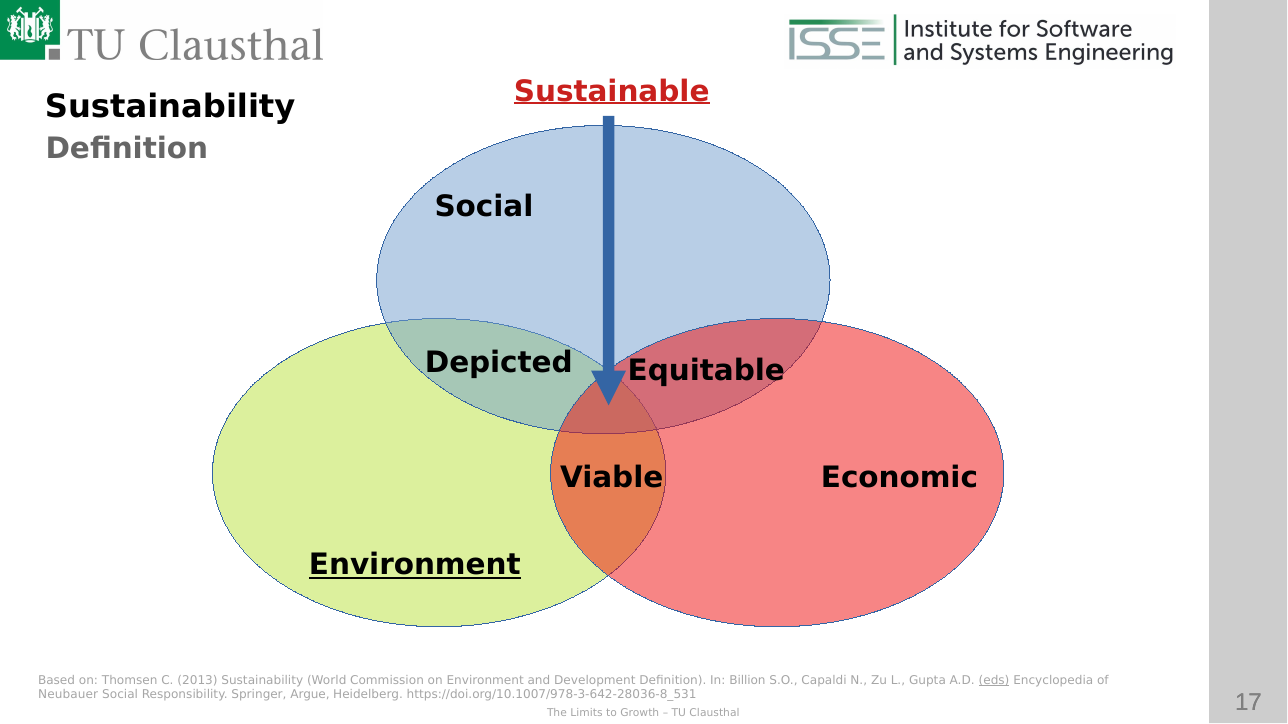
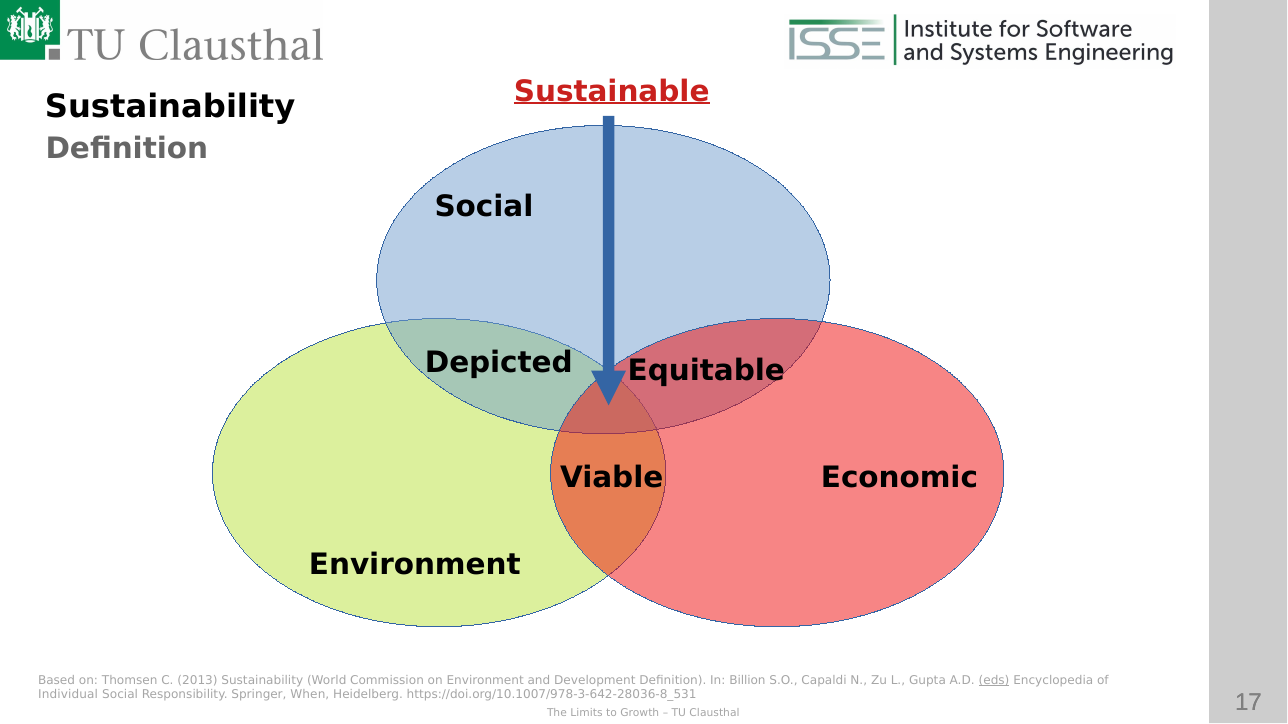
Environment underline: present -> none (415, 565)
Neubauer: Neubauer -> Individual (68, 695)
Argue: Argue -> When (310, 695)
